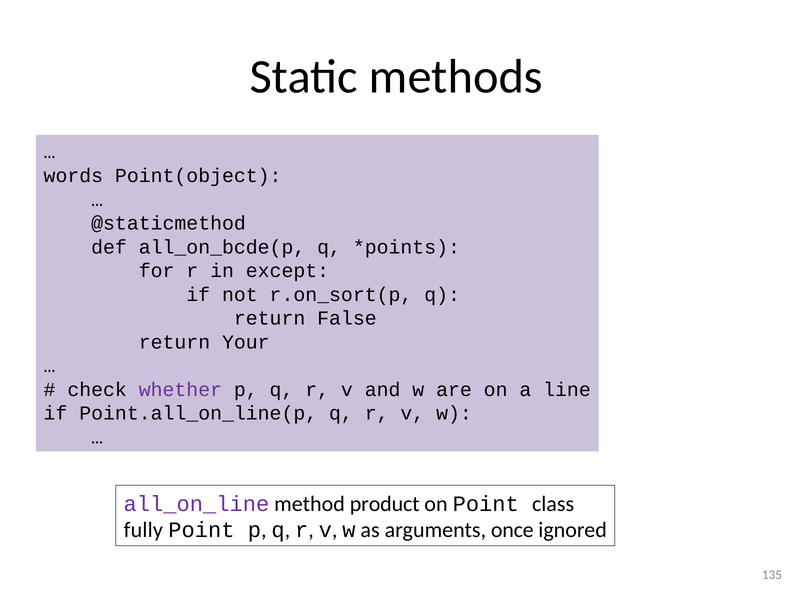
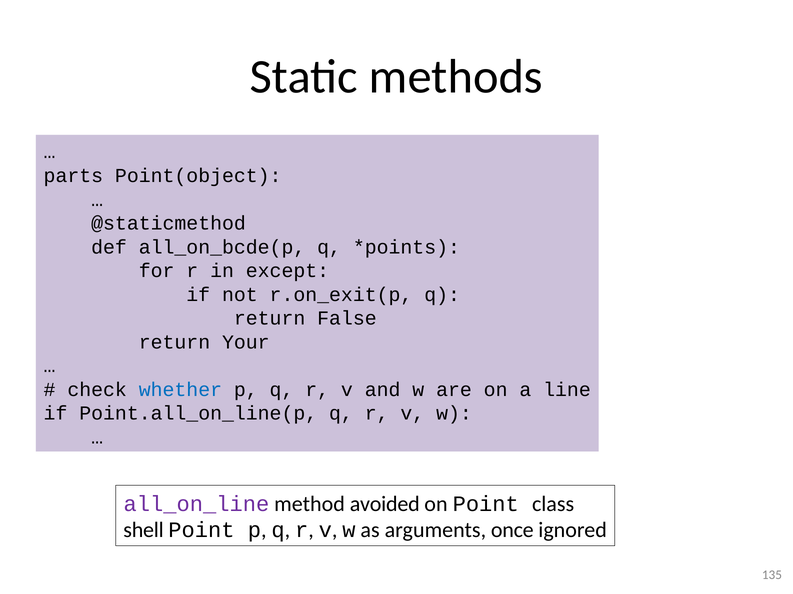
words: words -> parts (73, 176)
r.on_sort(p: r.on_sort(p -> r.on_exit(p (341, 295)
whether colour: purple -> blue (180, 390)
product: product -> avoided (385, 504)
fully: fully -> shell (144, 531)
